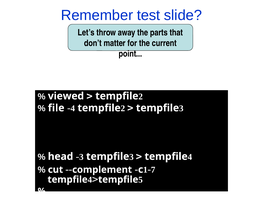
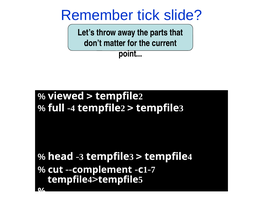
test: test -> tick (148, 15)
file: file -> full (56, 108)
